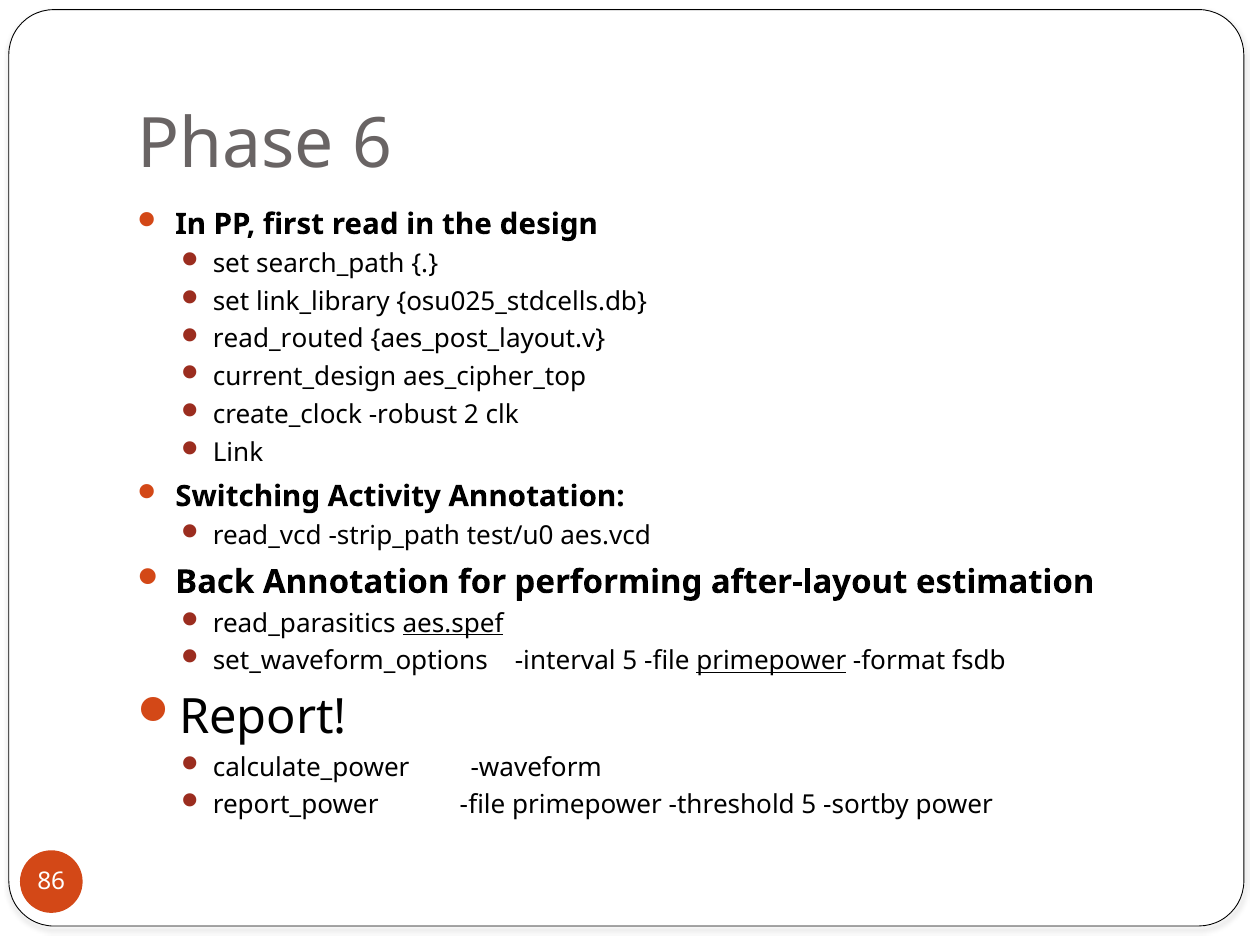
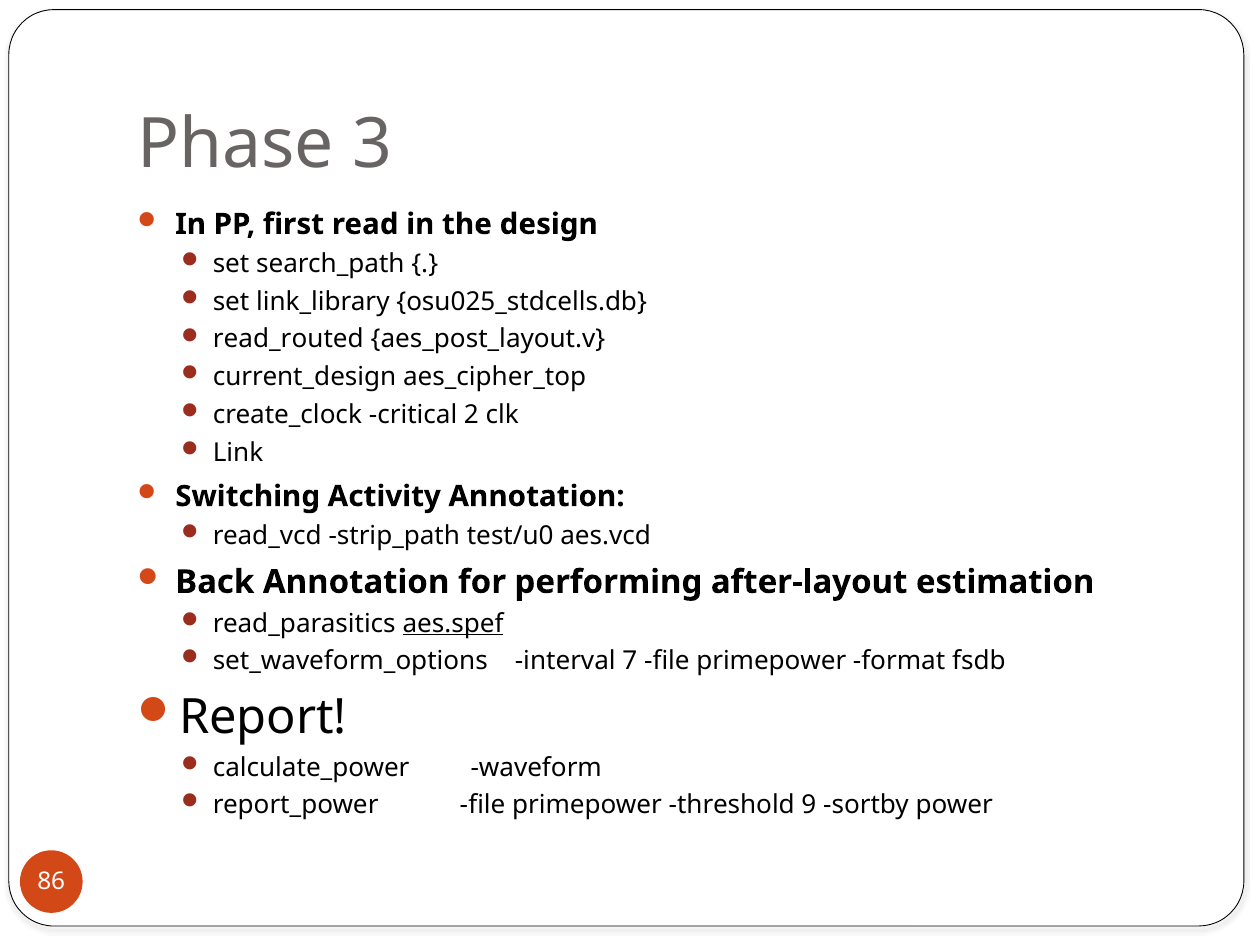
6: 6 -> 3 (372, 145)
robust: robust -> critical (413, 415)
interval 5: 5 -> 7 (630, 662)
primepower underline: present -> none (771, 662)
threshold 5: 5 -> 9 (809, 806)
